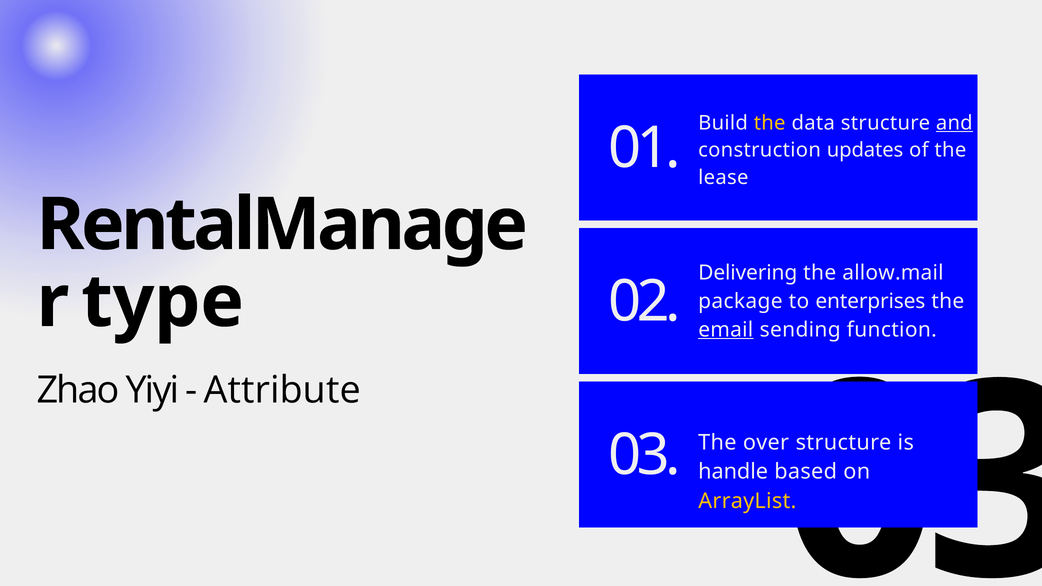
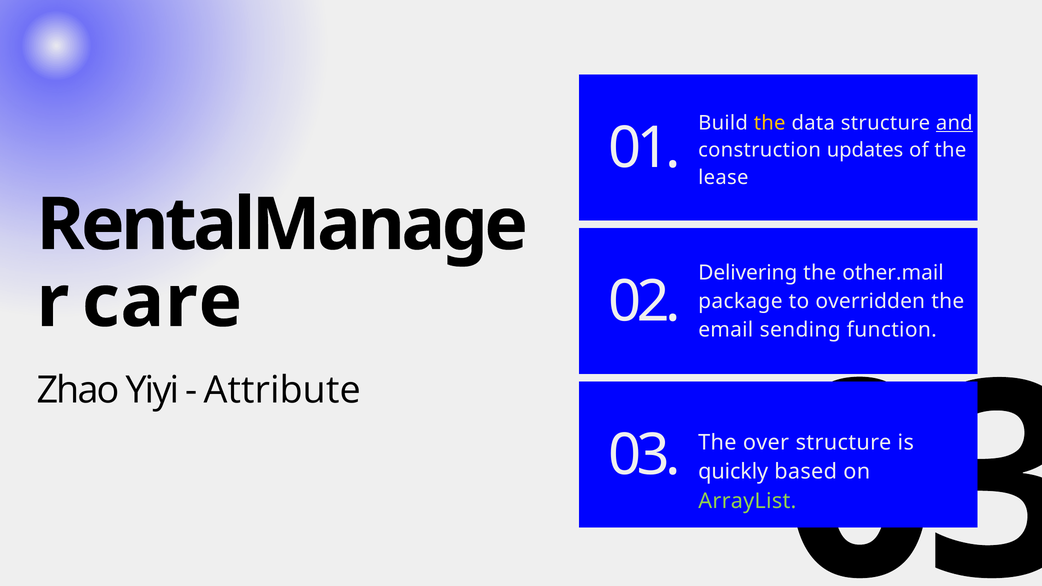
allow.mail: allow.mail -> other.mail (893, 273)
type: type -> care (162, 302)
enterprises: enterprises -> overridden (870, 301)
email underline: present -> none (726, 330)
handle: handle -> quickly (733, 472)
ArrayList colour: yellow -> light green (747, 501)
